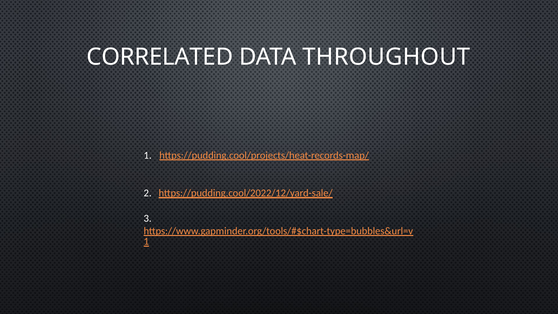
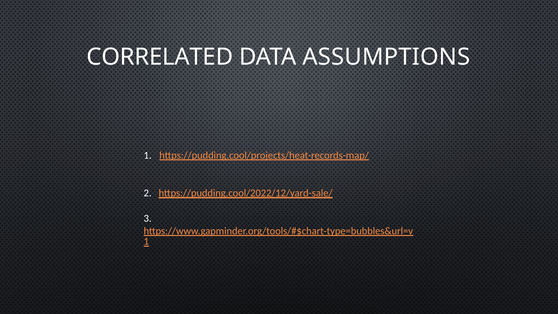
THROUGHOUT: THROUGHOUT -> ASSUMPTIONS (386, 57)
